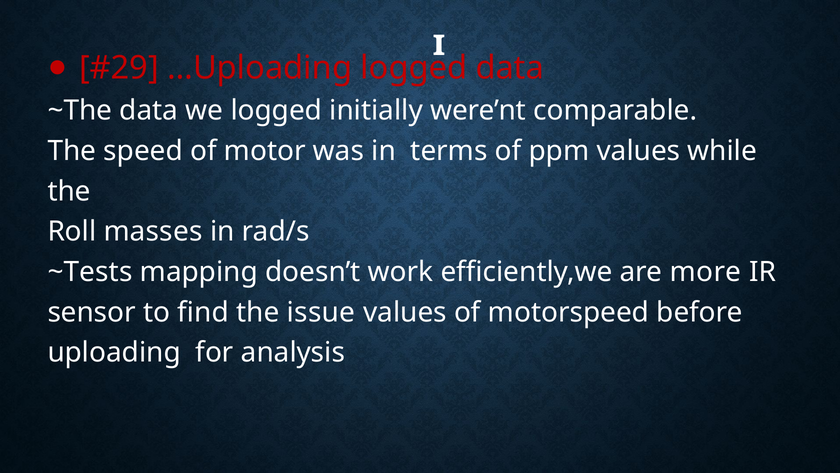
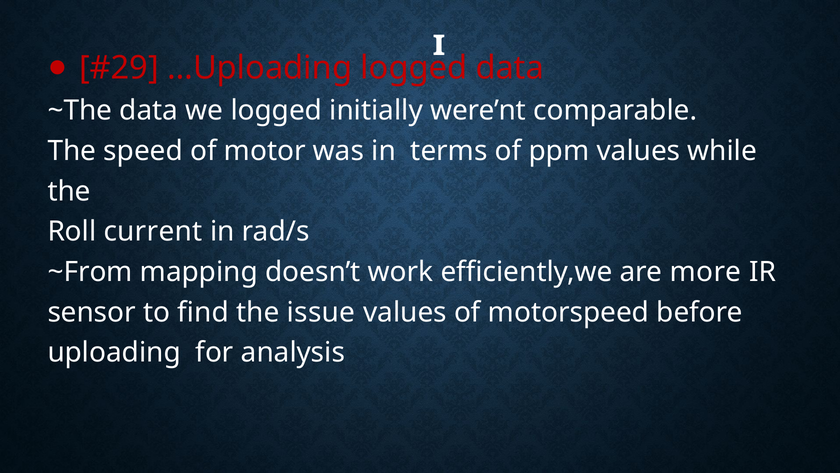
masses: masses -> current (153, 231)
~Tests: ~Tests -> ~From (90, 272)
